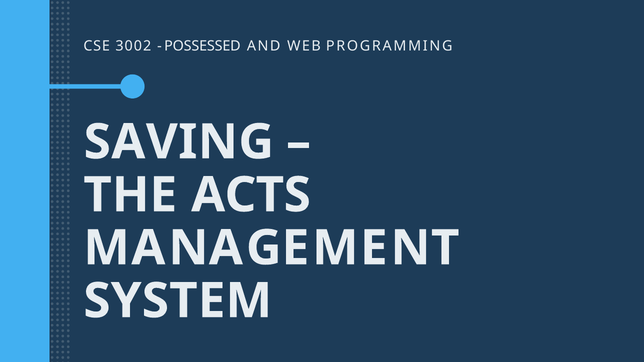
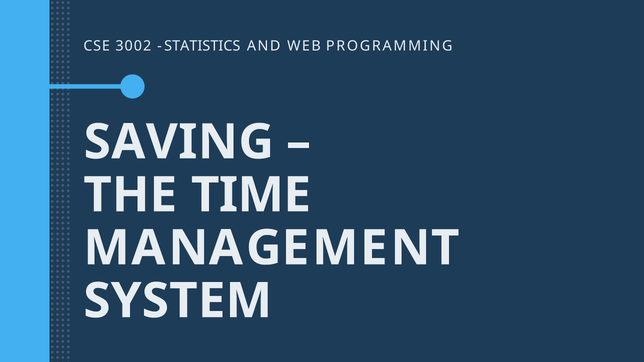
POSSESSED: POSSESSED -> STATISTICS (202, 46)
ACTS: ACTS -> TIME (251, 195)
